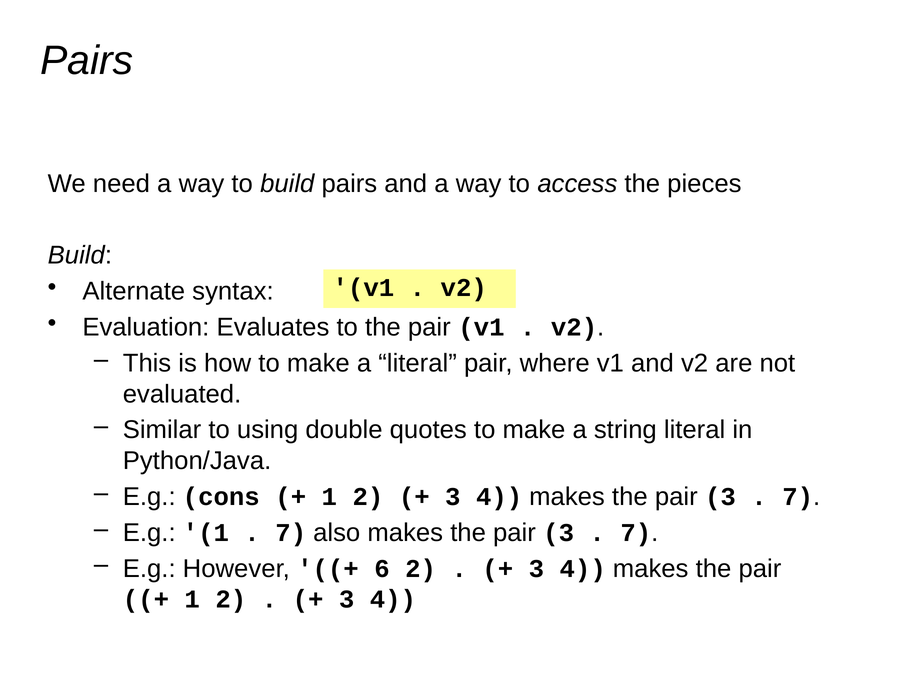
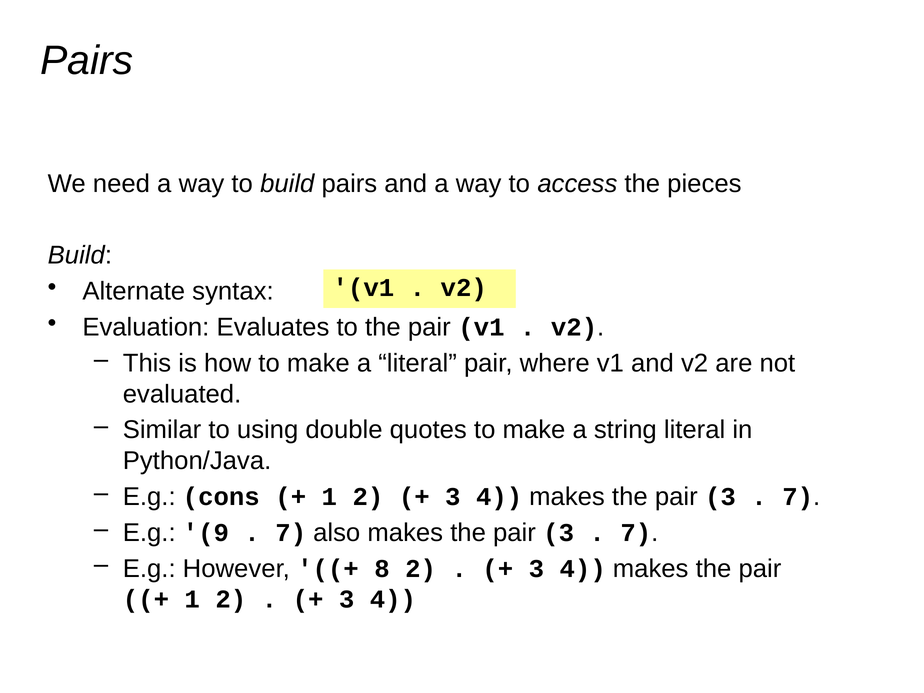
E.g 1: 1 -> 9 (206, 533)
6: 6 -> 8 (382, 569)
